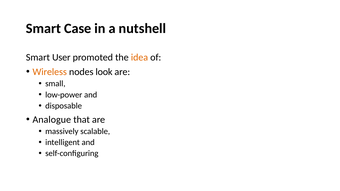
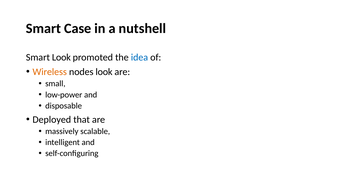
Smart User: User -> Look (61, 57)
idea colour: orange -> blue (139, 57)
Analogue: Analogue -> Deployed (52, 120)
